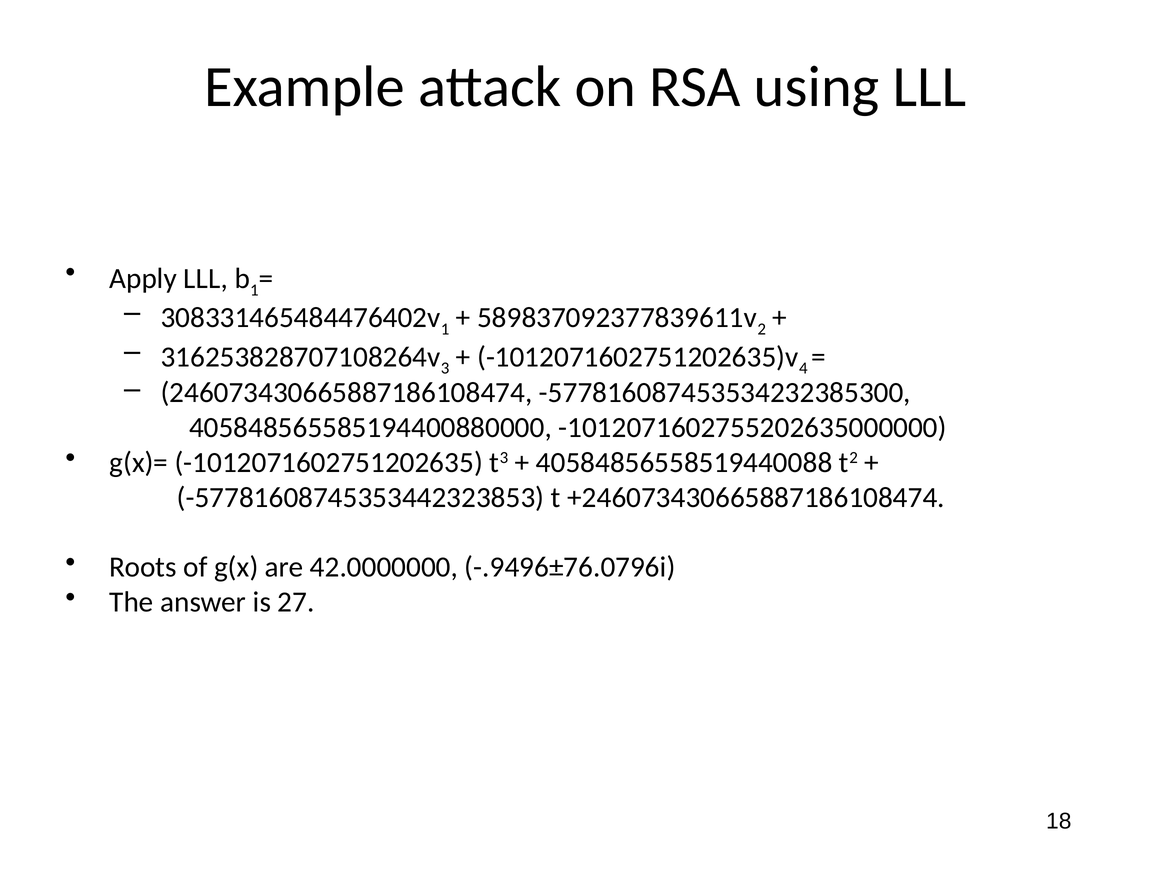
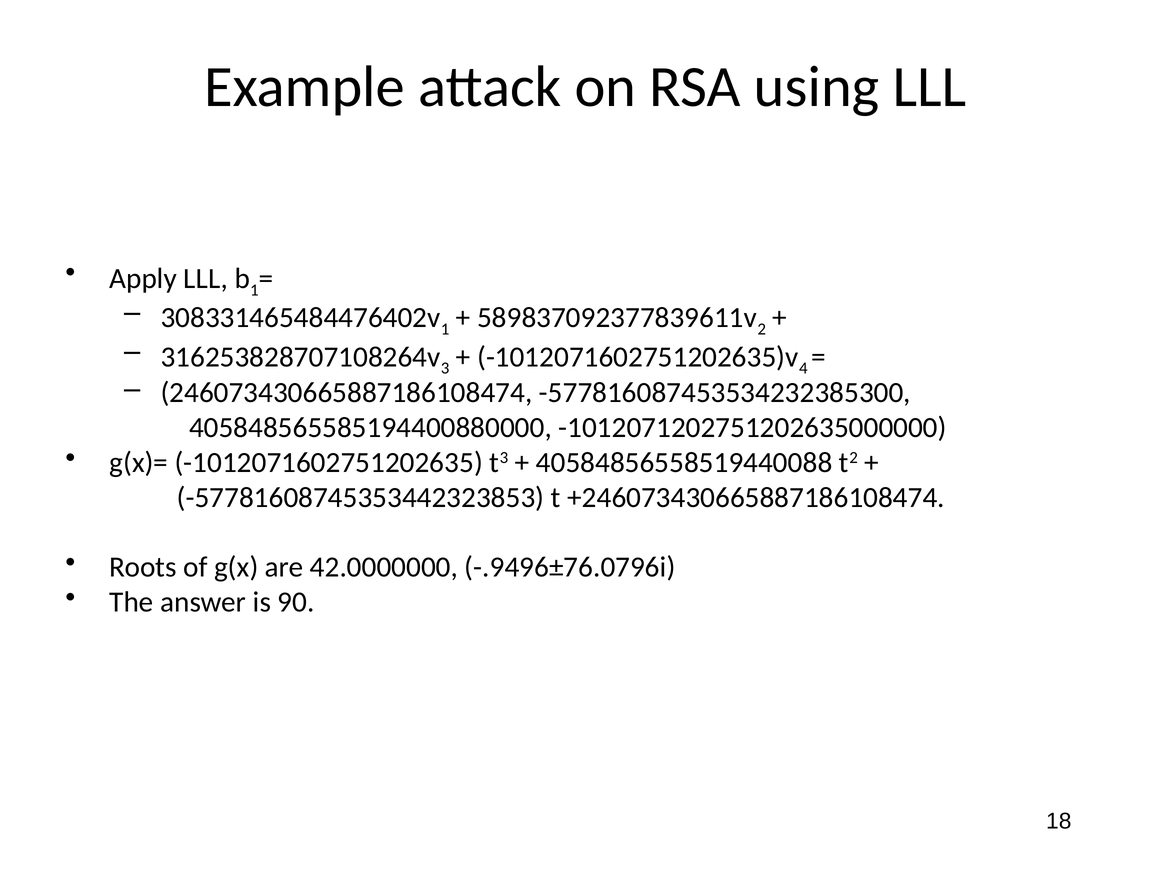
-1012071602755202635000000: -1012071602755202635000000 -> -1012071202751202635000000 (752, 428)
27: 27 -> 90 (296, 602)
